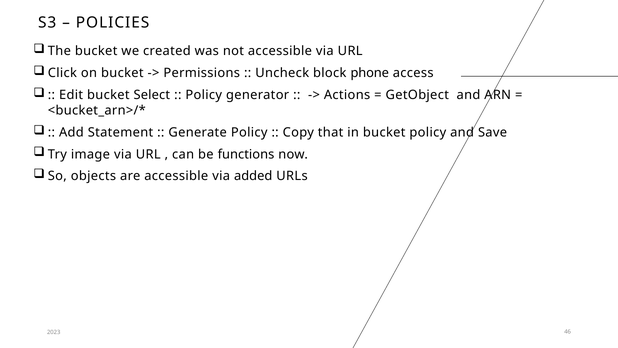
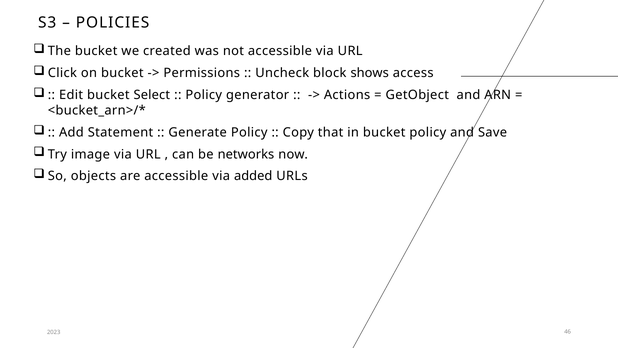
phone: phone -> shows (370, 73)
functions: functions -> networks (246, 154)
